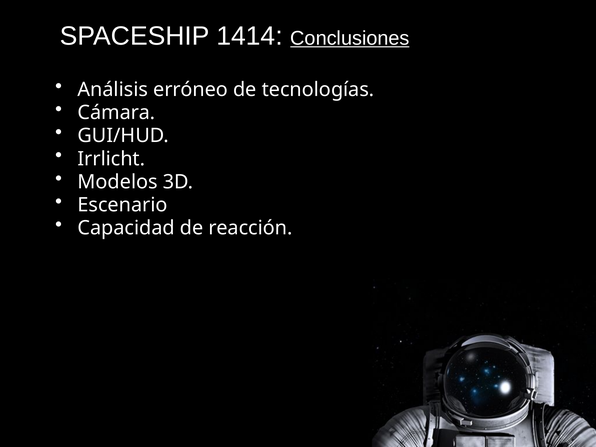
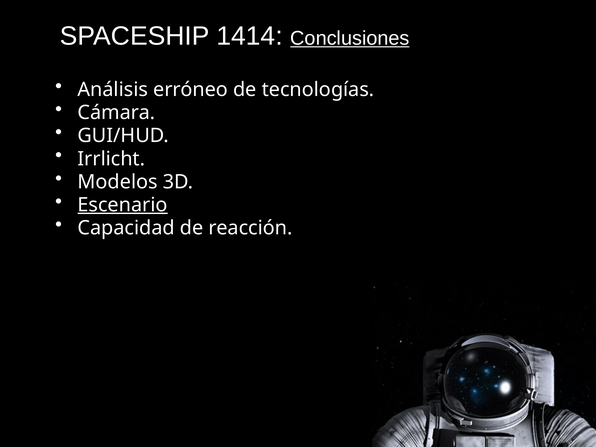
Escenario underline: none -> present (123, 205)
